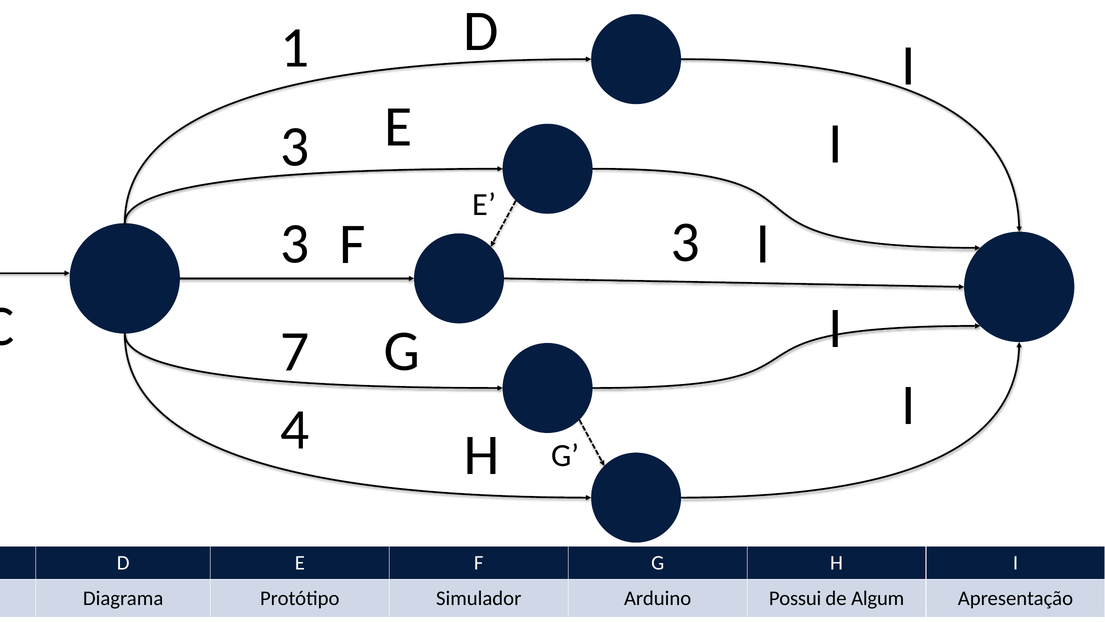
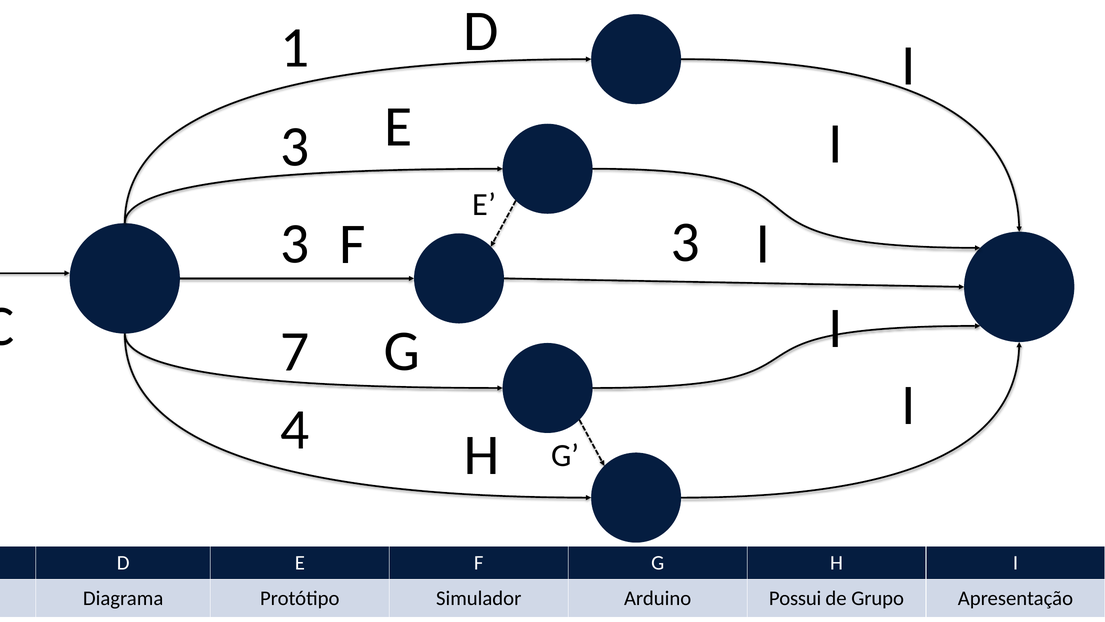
Algum: Algum -> Grupo (878, 598)
